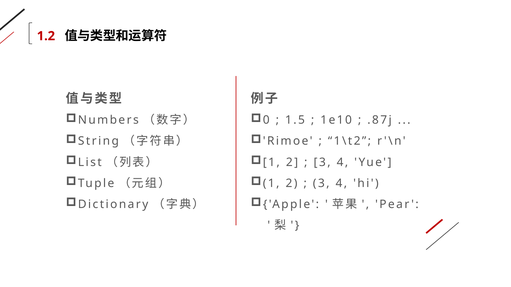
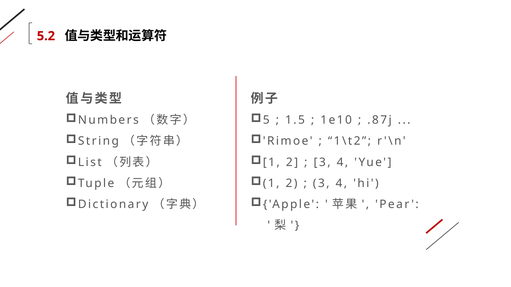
1.2: 1.2 -> 5.2 (46, 36)
0: 0 -> 5 (266, 120)
